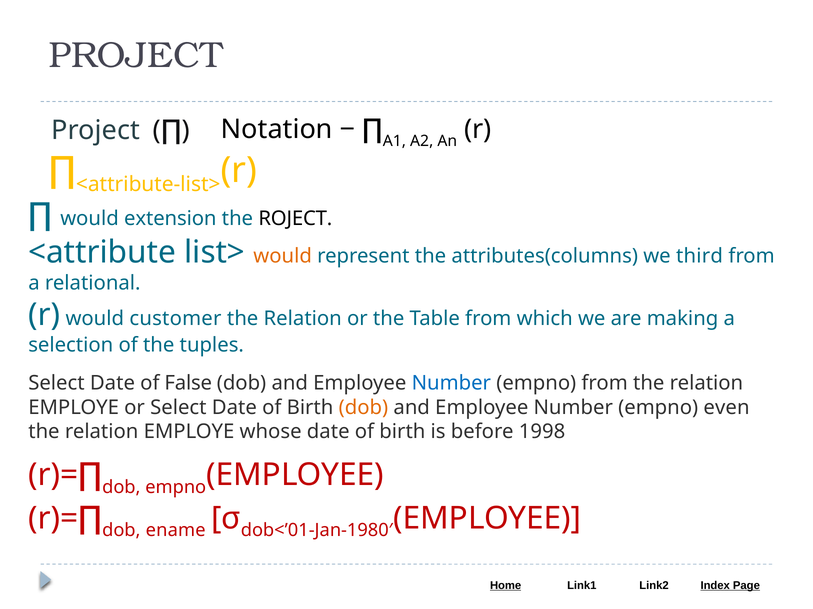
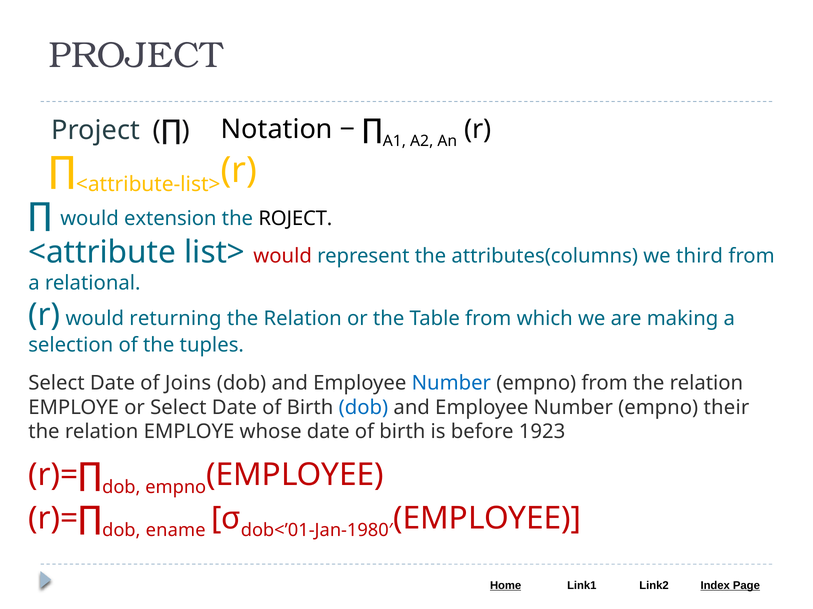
would colour: orange -> red (283, 257)
customer: customer -> returning (175, 319)
False: False -> Joins (188, 383)
dob colour: orange -> blue (363, 408)
even: even -> their (726, 408)
1998: 1998 -> 1923 (542, 432)
